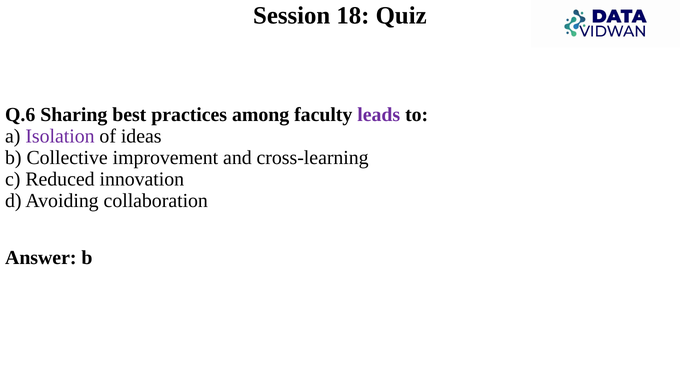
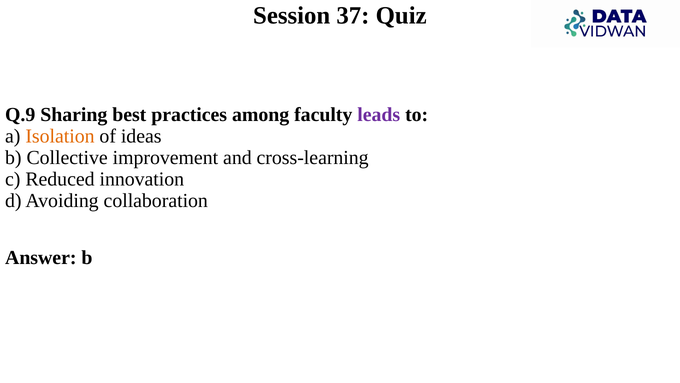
18: 18 -> 37 (353, 16)
Q.6: Q.6 -> Q.9 (20, 115)
Isolation colour: purple -> orange (60, 136)
